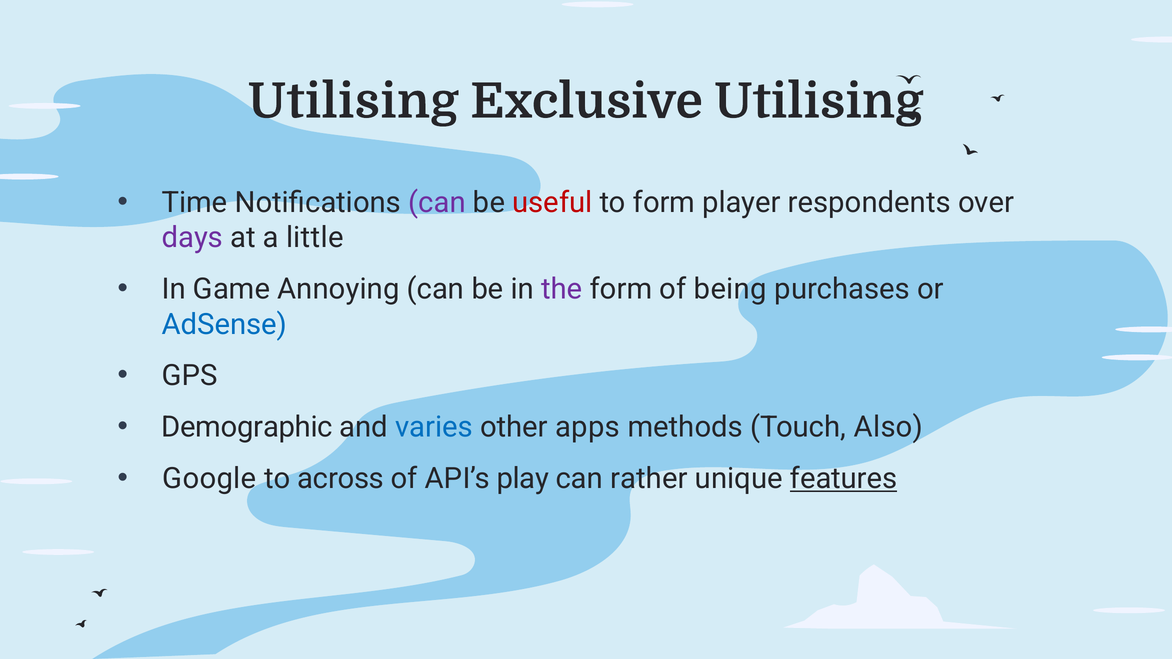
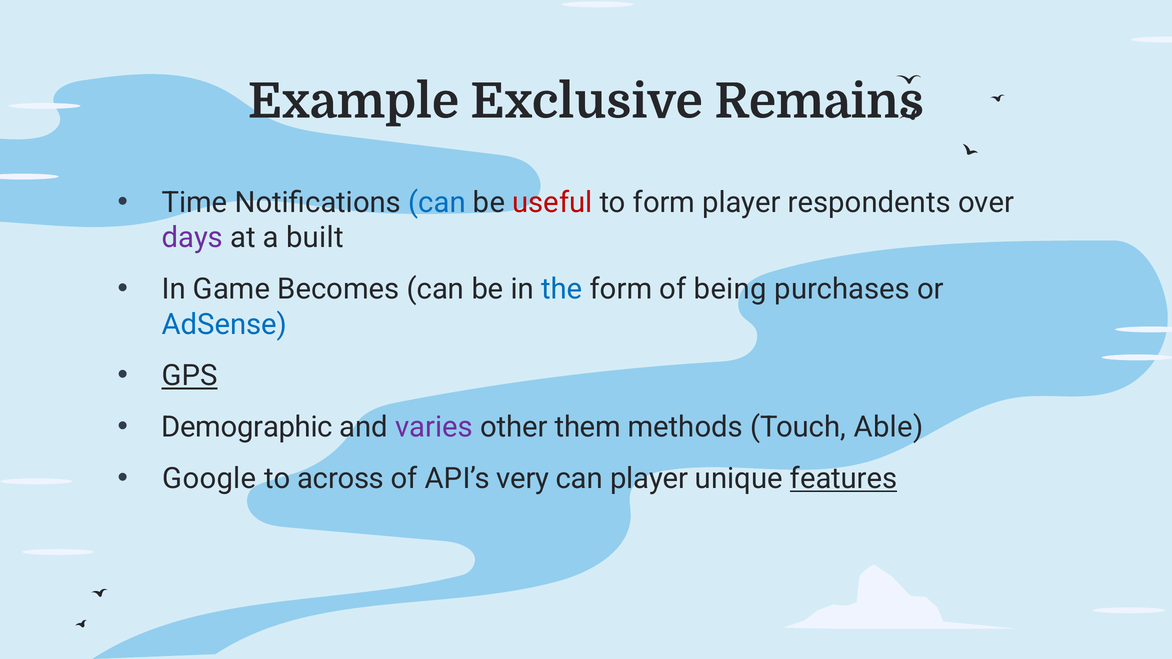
Utilising: Utilising -> Example (353, 101)
Exclusive Utilising: Utilising -> Remains (819, 101)
can colour: purple -> blue (437, 203)
little: little -> built (315, 238)
Annoying: Annoying -> Becomes (338, 289)
the colour: purple -> blue (562, 289)
GPS underline: none -> present (190, 376)
varies colour: blue -> purple (434, 427)
apps: apps -> them (588, 427)
Also: Also -> Able (888, 427)
play: play -> very (523, 479)
can rather: rather -> player (649, 479)
